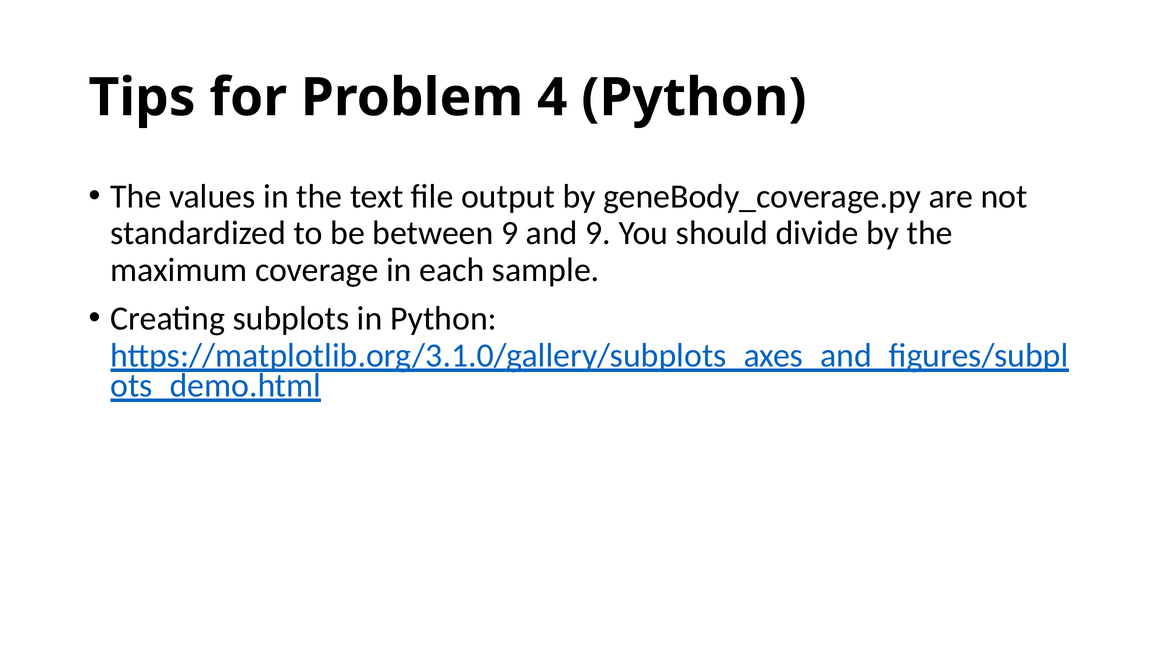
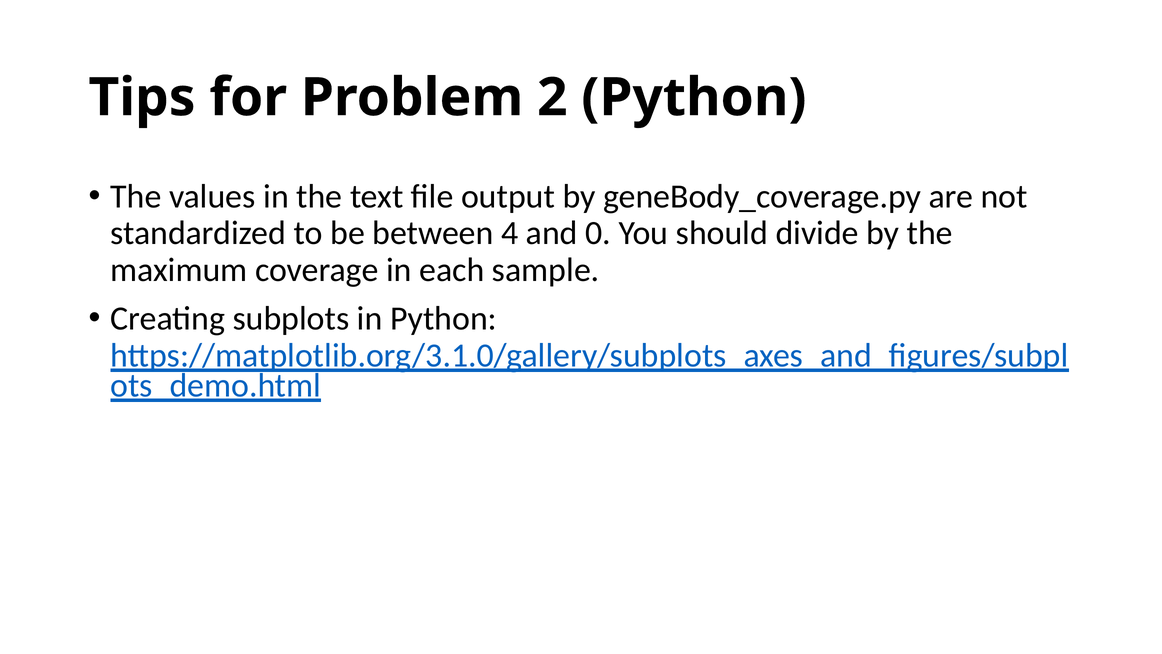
4: 4 -> 2 (552, 98)
between 9: 9 -> 4 (510, 233)
and 9: 9 -> 0 (598, 233)
